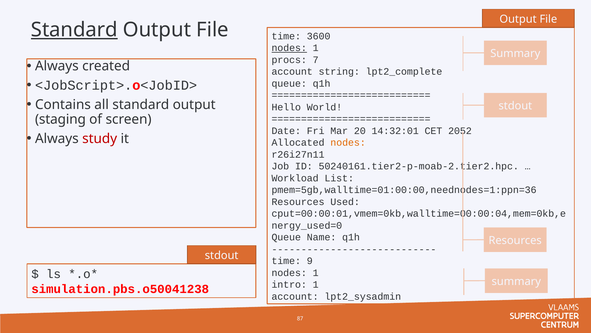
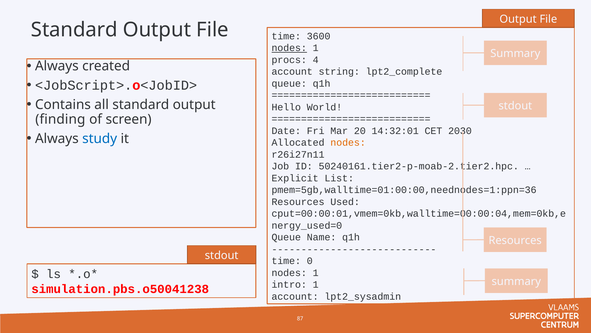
Standard underline: present -> none (74, 30)
7: 7 -> 4 (316, 60)
staging: staging -> finding (60, 119)
2052: 2052 -> 2030 (460, 131)
study colour: red -> blue (100, 138)
Workload: Workload -> Explicit (295, 178)
9: 9 -> 0 (310, 261)
